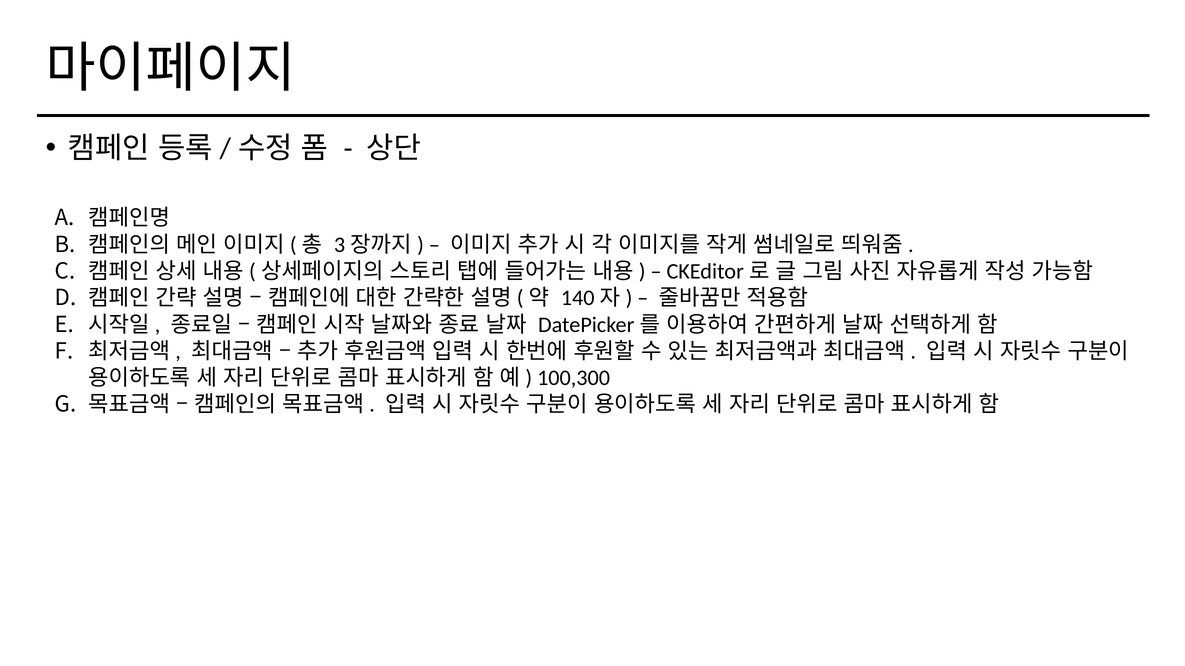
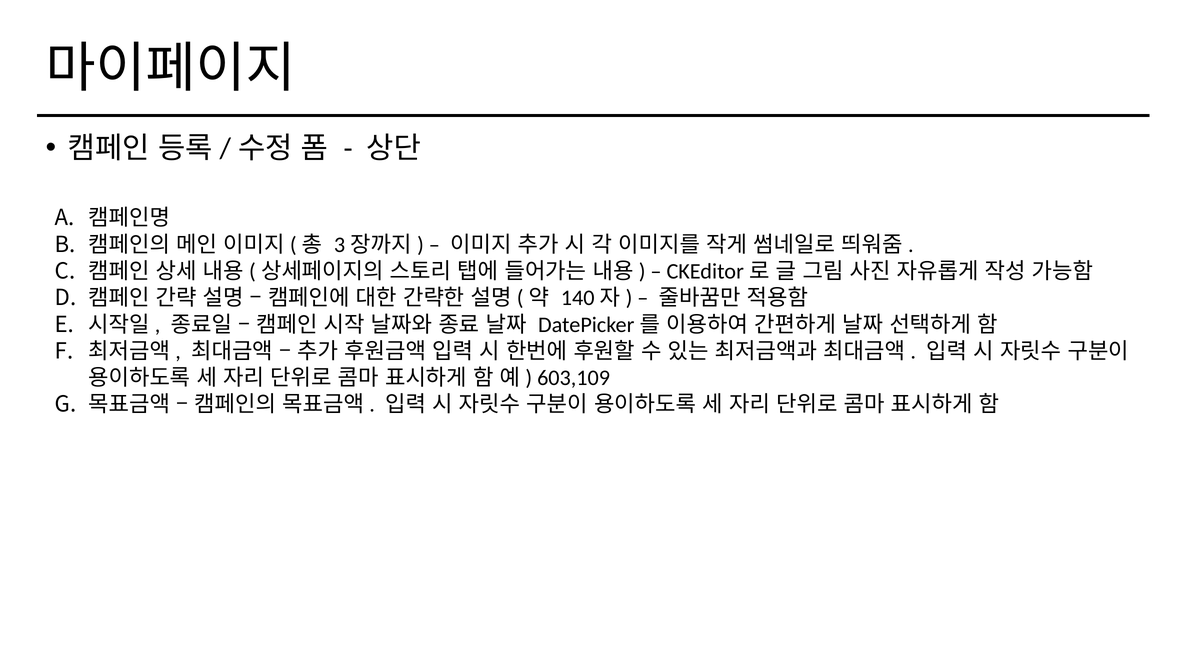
100,300: 100,300 -> 603,109 (574, 378)
